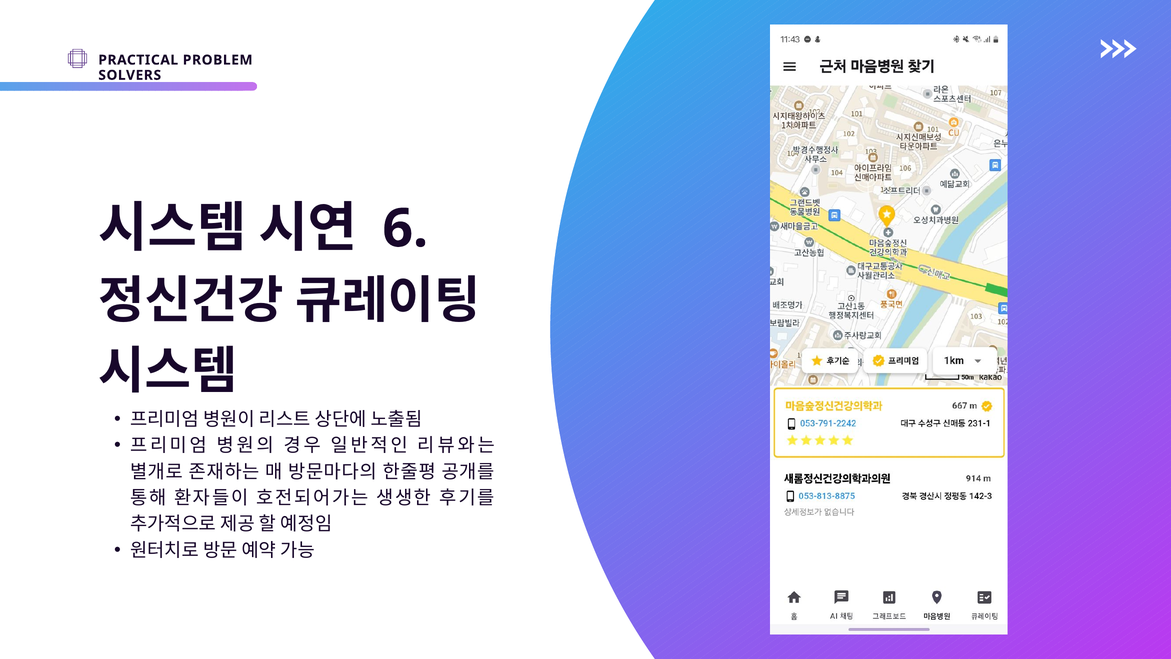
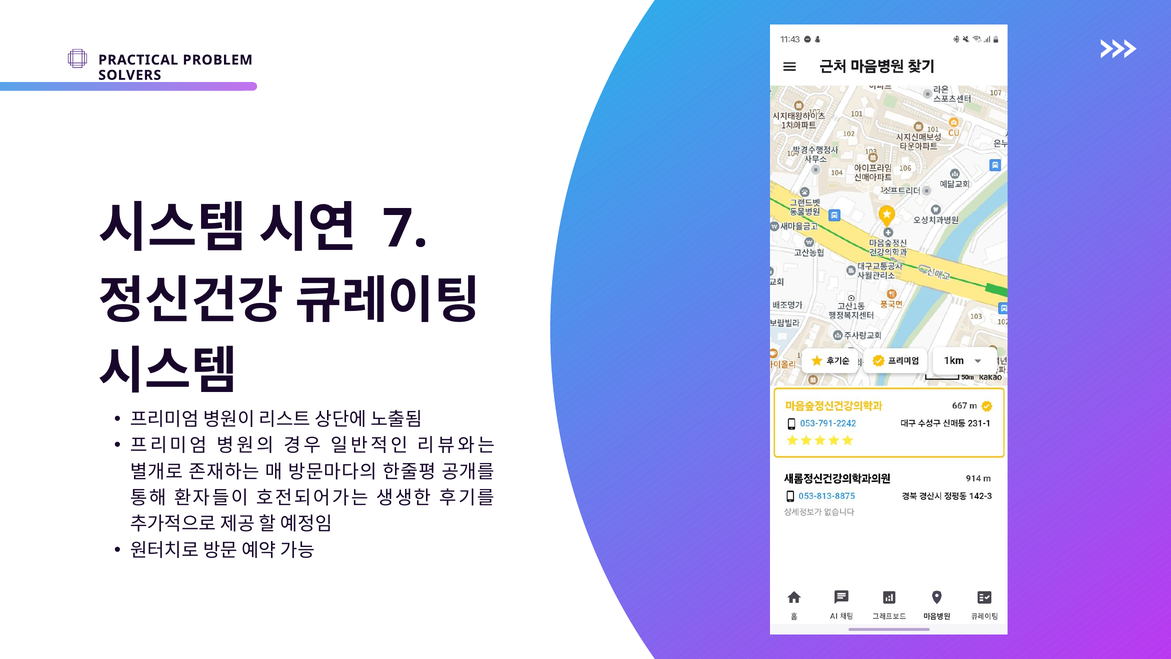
6: 6 -> 7 (405, 229)
